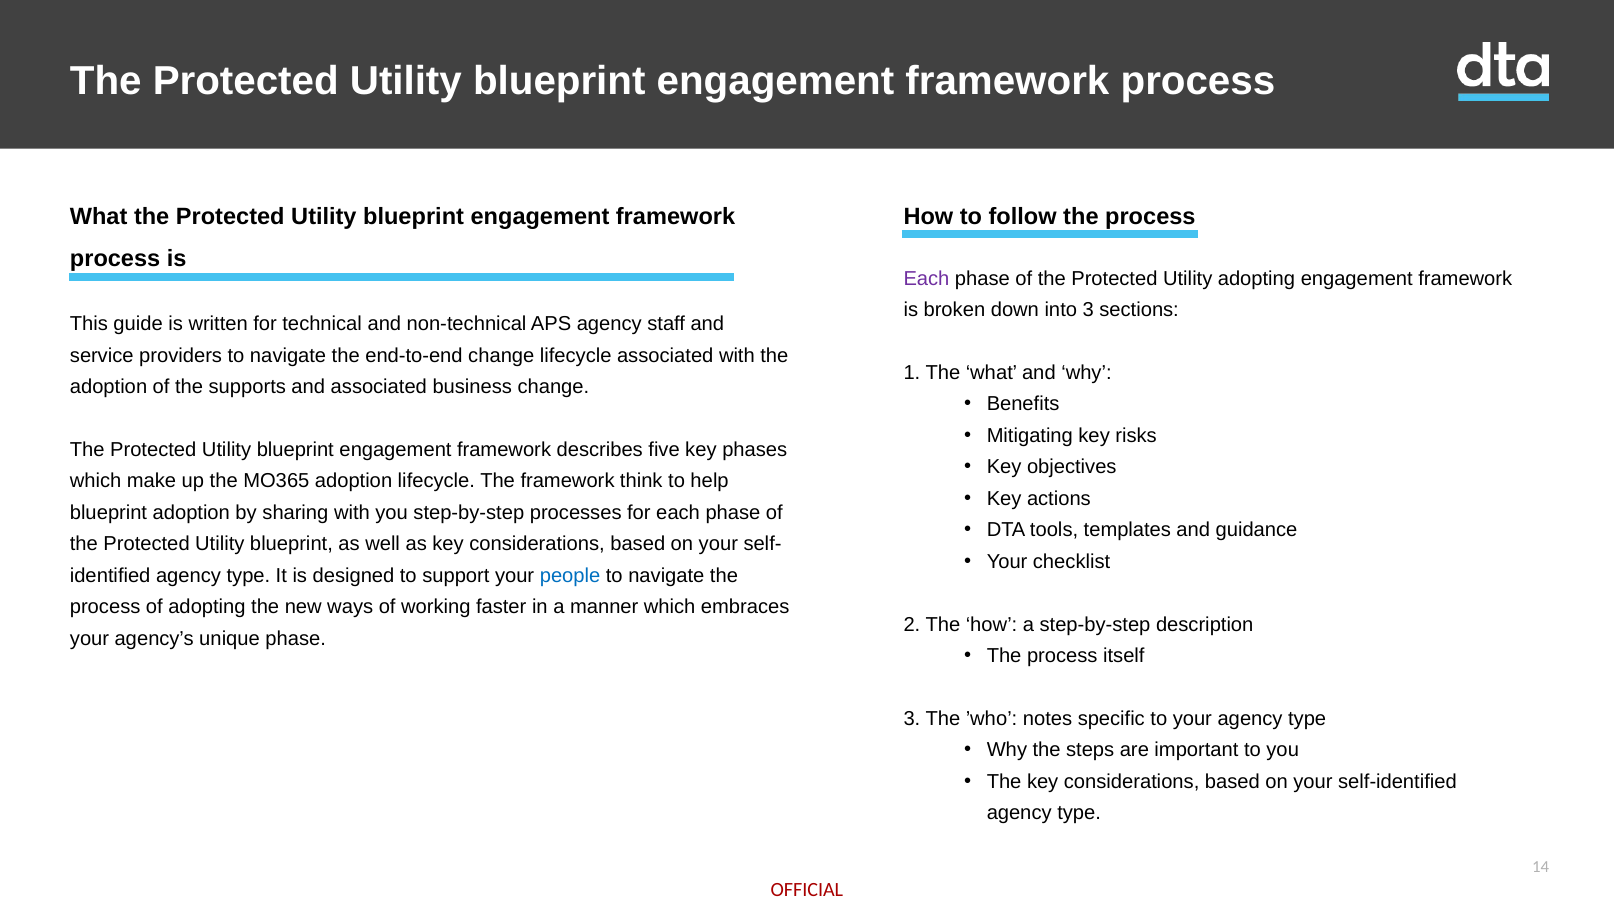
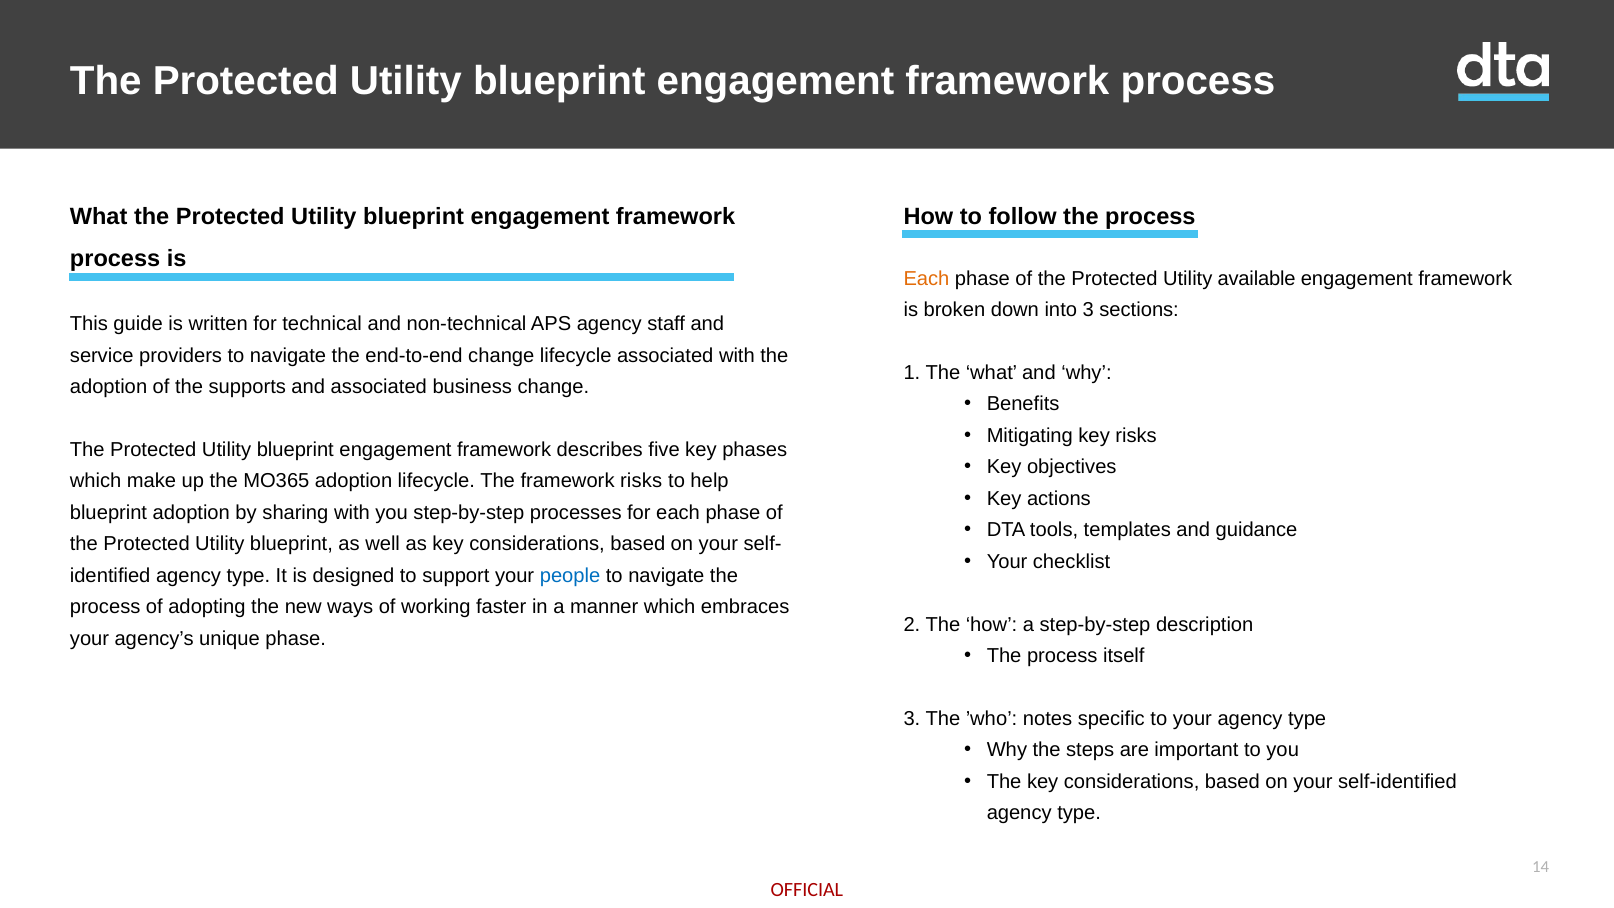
Each colour: purple -> orange (927, 278)
Utility adopting: adopting -> available (1257, 278)
framework think: think -> risks (641, 481)
